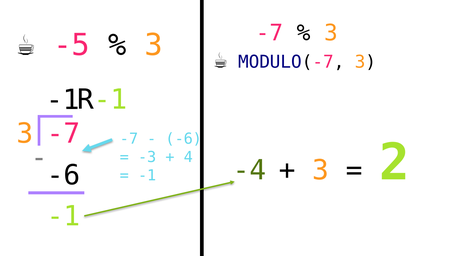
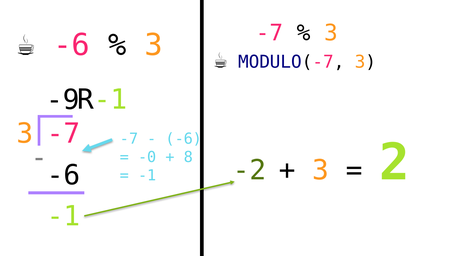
-5: -5 -> -6 (72, 45)
-1: -1 -> -9 (63, 100)
-3: -3 -> -0 (147, 157)
4: 4 -> 8 (188, 157)
-4: -4 -> -2 (249, 170)
